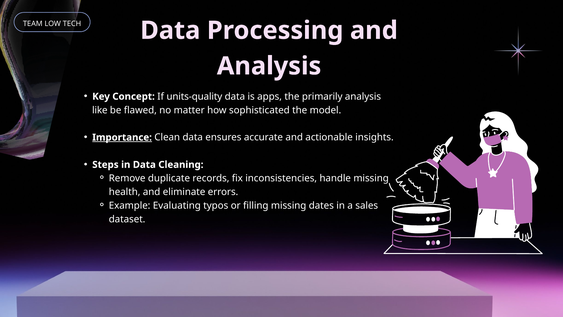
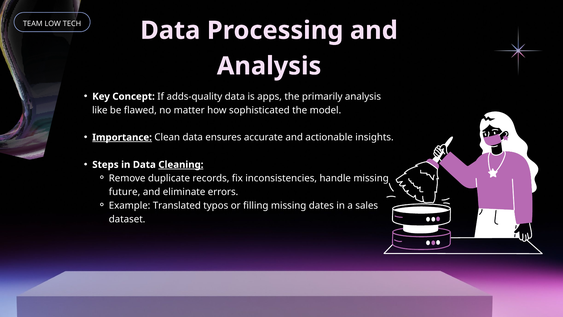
units-quality: units-quality -> adds-quality (194, 96)
Cleaning underline: none -> present (181, 165)
health: health -> future (125, 192)
Evaluating: Evaluating -> Translated (177, 205)
